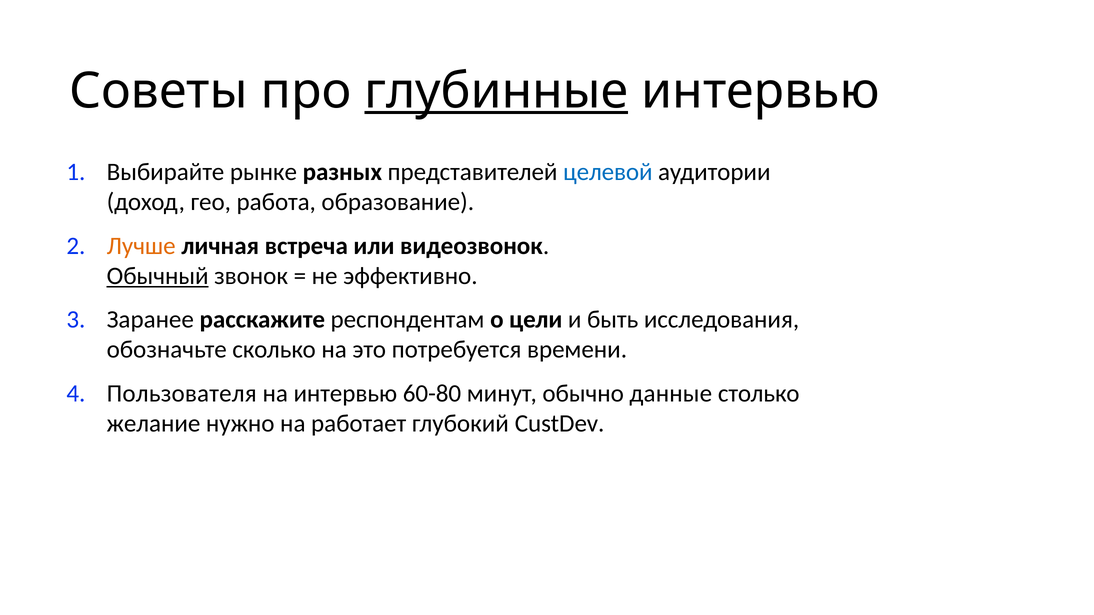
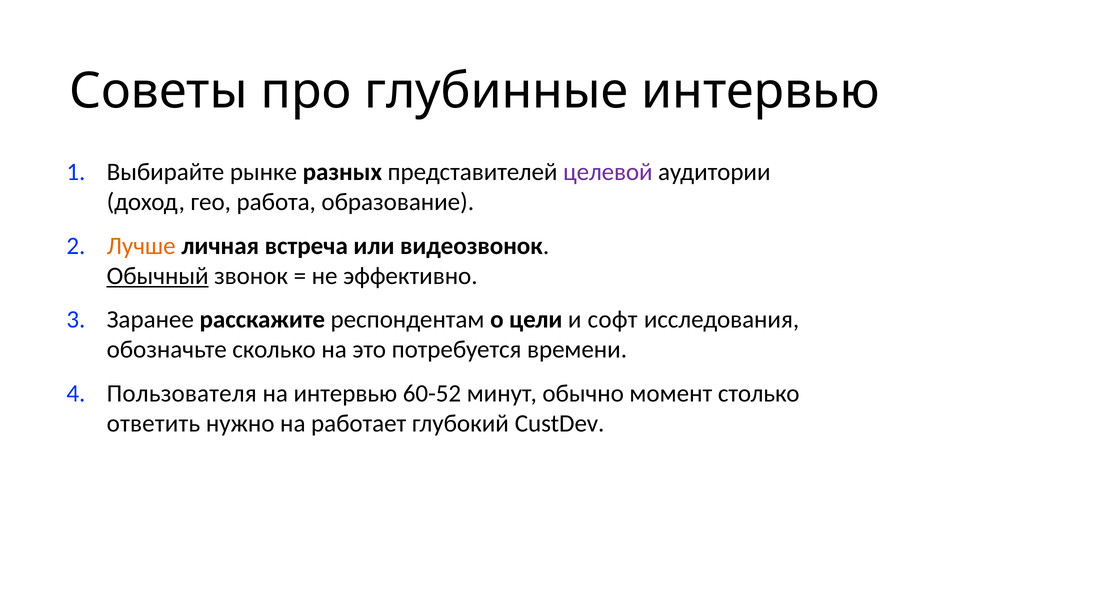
глубинные underline: present -> none (496, 91)
целевой colour: blue -> purple (608, 172)
быть: быть -> софт (613, 320)
60-80: 60-80 -> 60-52 (432, 394)
данные: данные -> момент (671, 394)
желание: желание -> ответить (153, 424)
